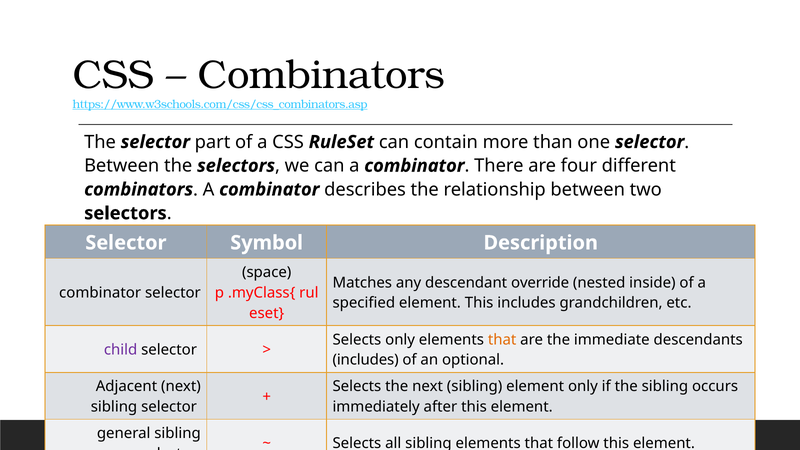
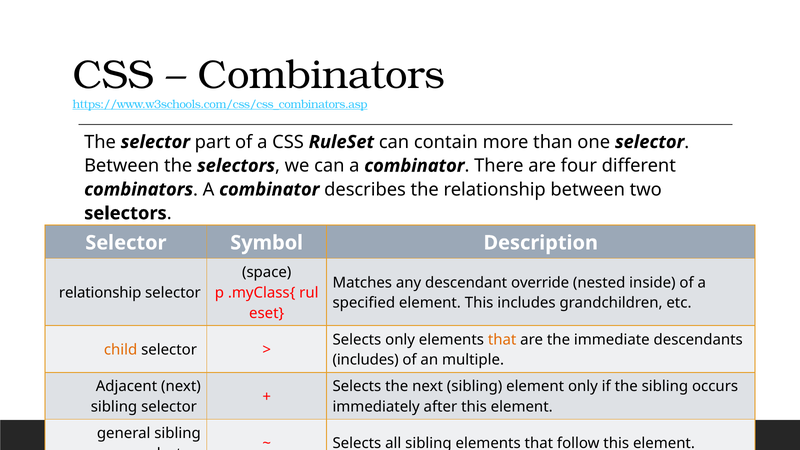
combinator: combinator -> relationship (100, 293)
child colour: purple -> orange (121, 350)
optional: optional -> multiple (473, 360)
